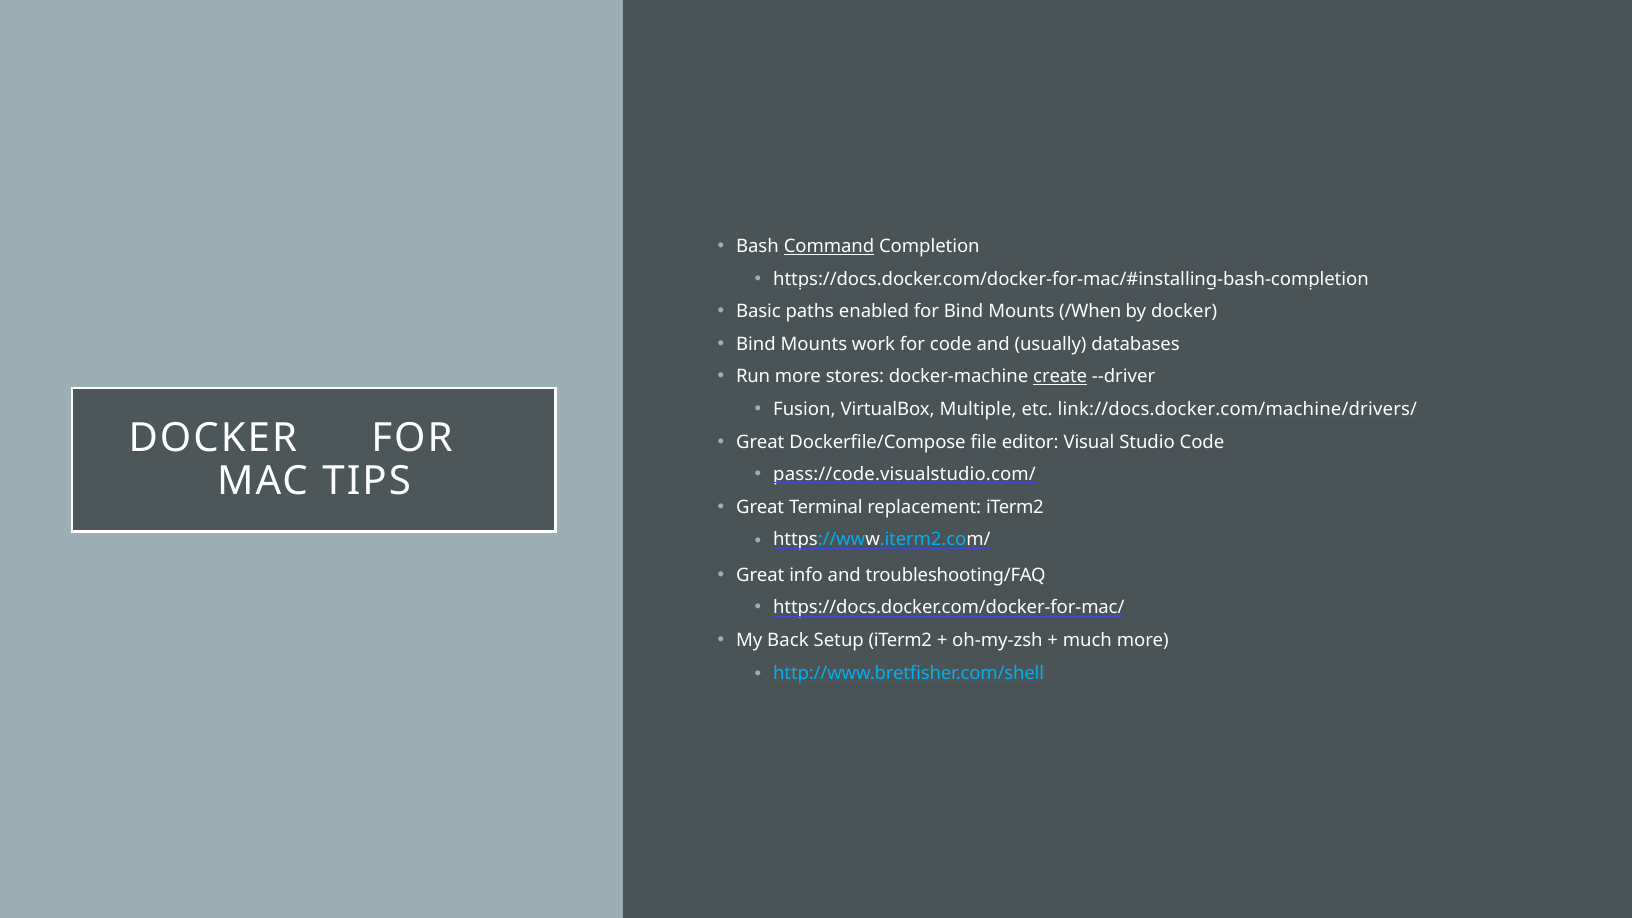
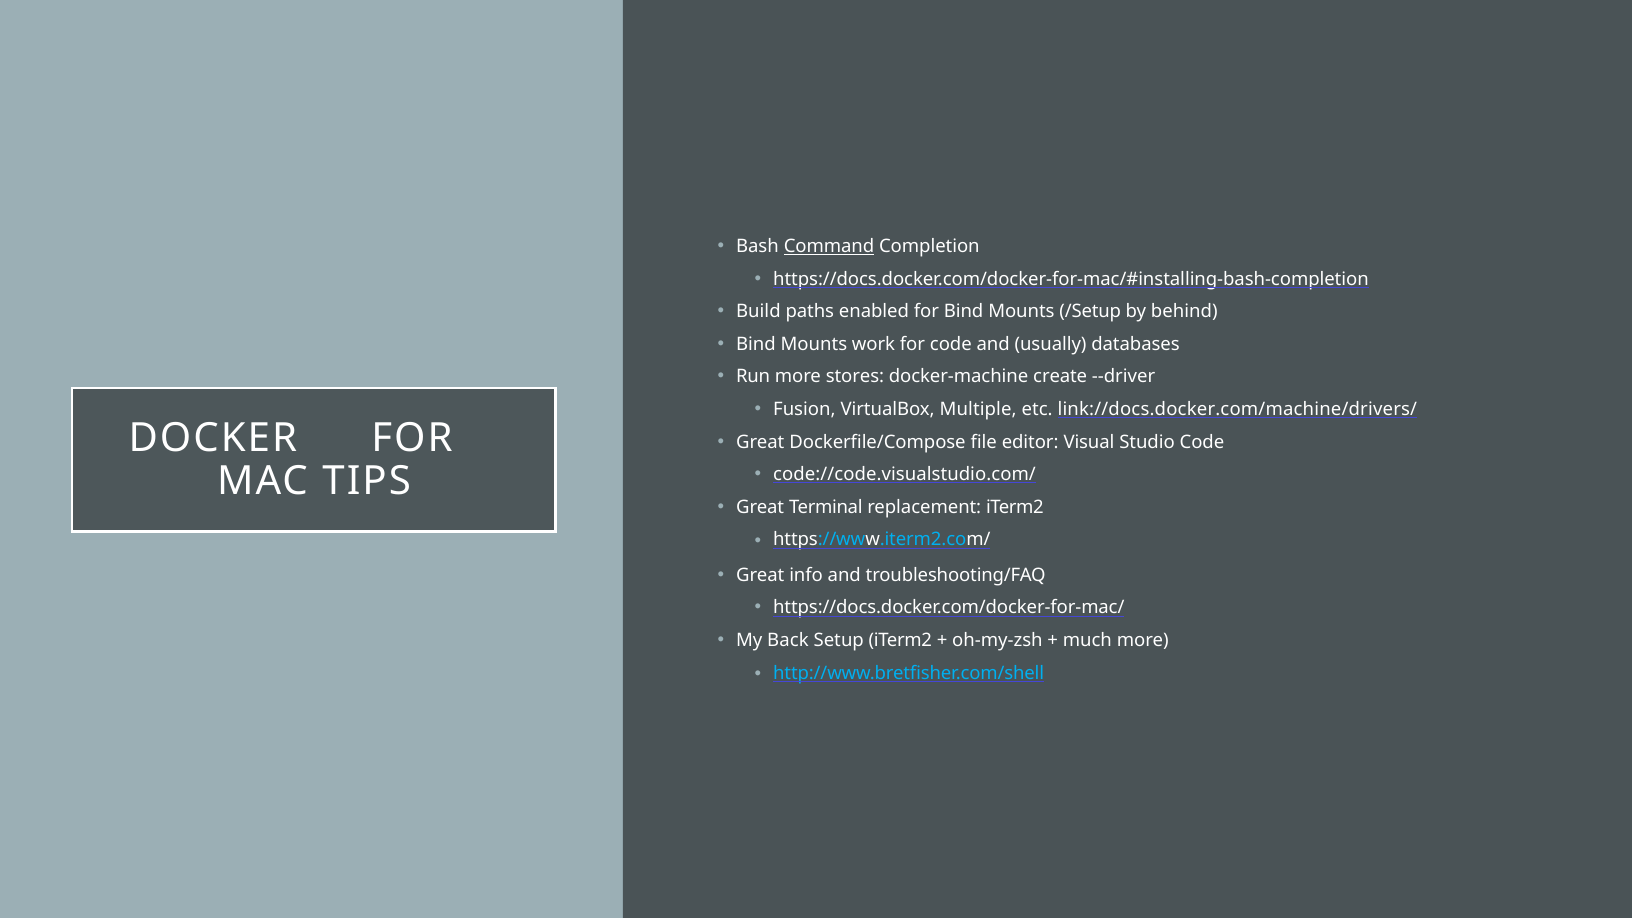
Basic: Basic -> Build (758, 312)
/When: /When -> /Setup (1090, 312)
by docker: docker -> behind (1184, 312)
create underline: present -> none (1060, 377)
pass://code.visualstudio.com/: pass://code.visualstudio.com/ -> code://code.visualstudio.com/ (905, 475)
